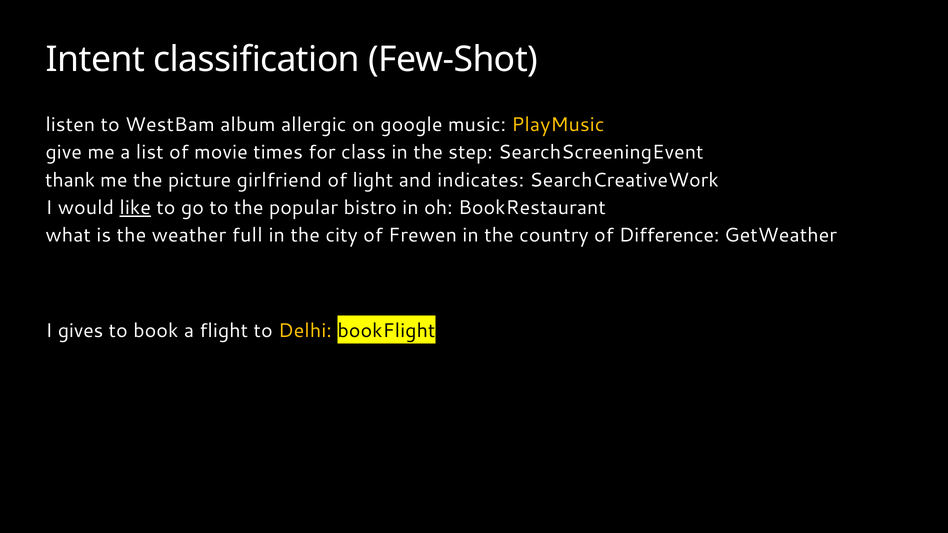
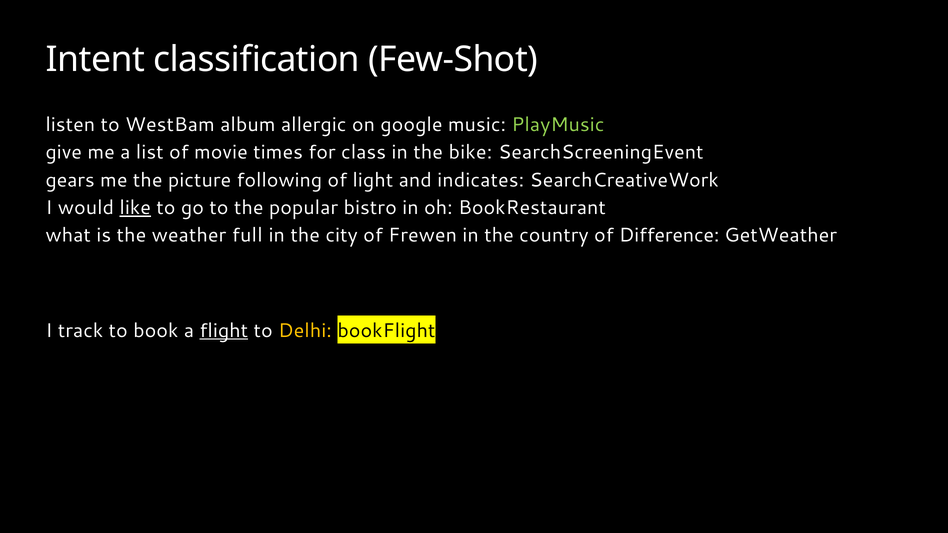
PlayMusic colour: yellow -> light green (558, 125)
step: step -> bike (470, 152)
thank: thank -> gears (70, 180)
girlfriend: girlfriend -> following (279, 180)
gives: gives -> track (81, 331)
flight underline: none -> present (224, 331)
